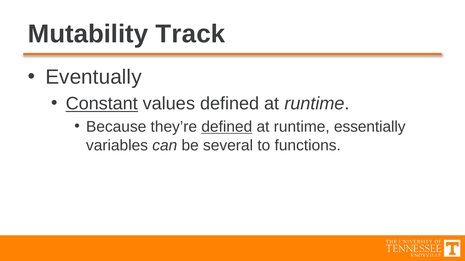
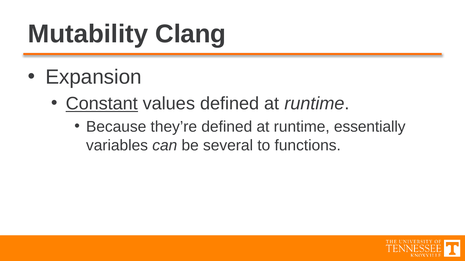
Track: Track -> Clang (191, 34)
Eventually: Eventually -> Expansion (94, 77)
defined underline: present -> none (227, 127)
